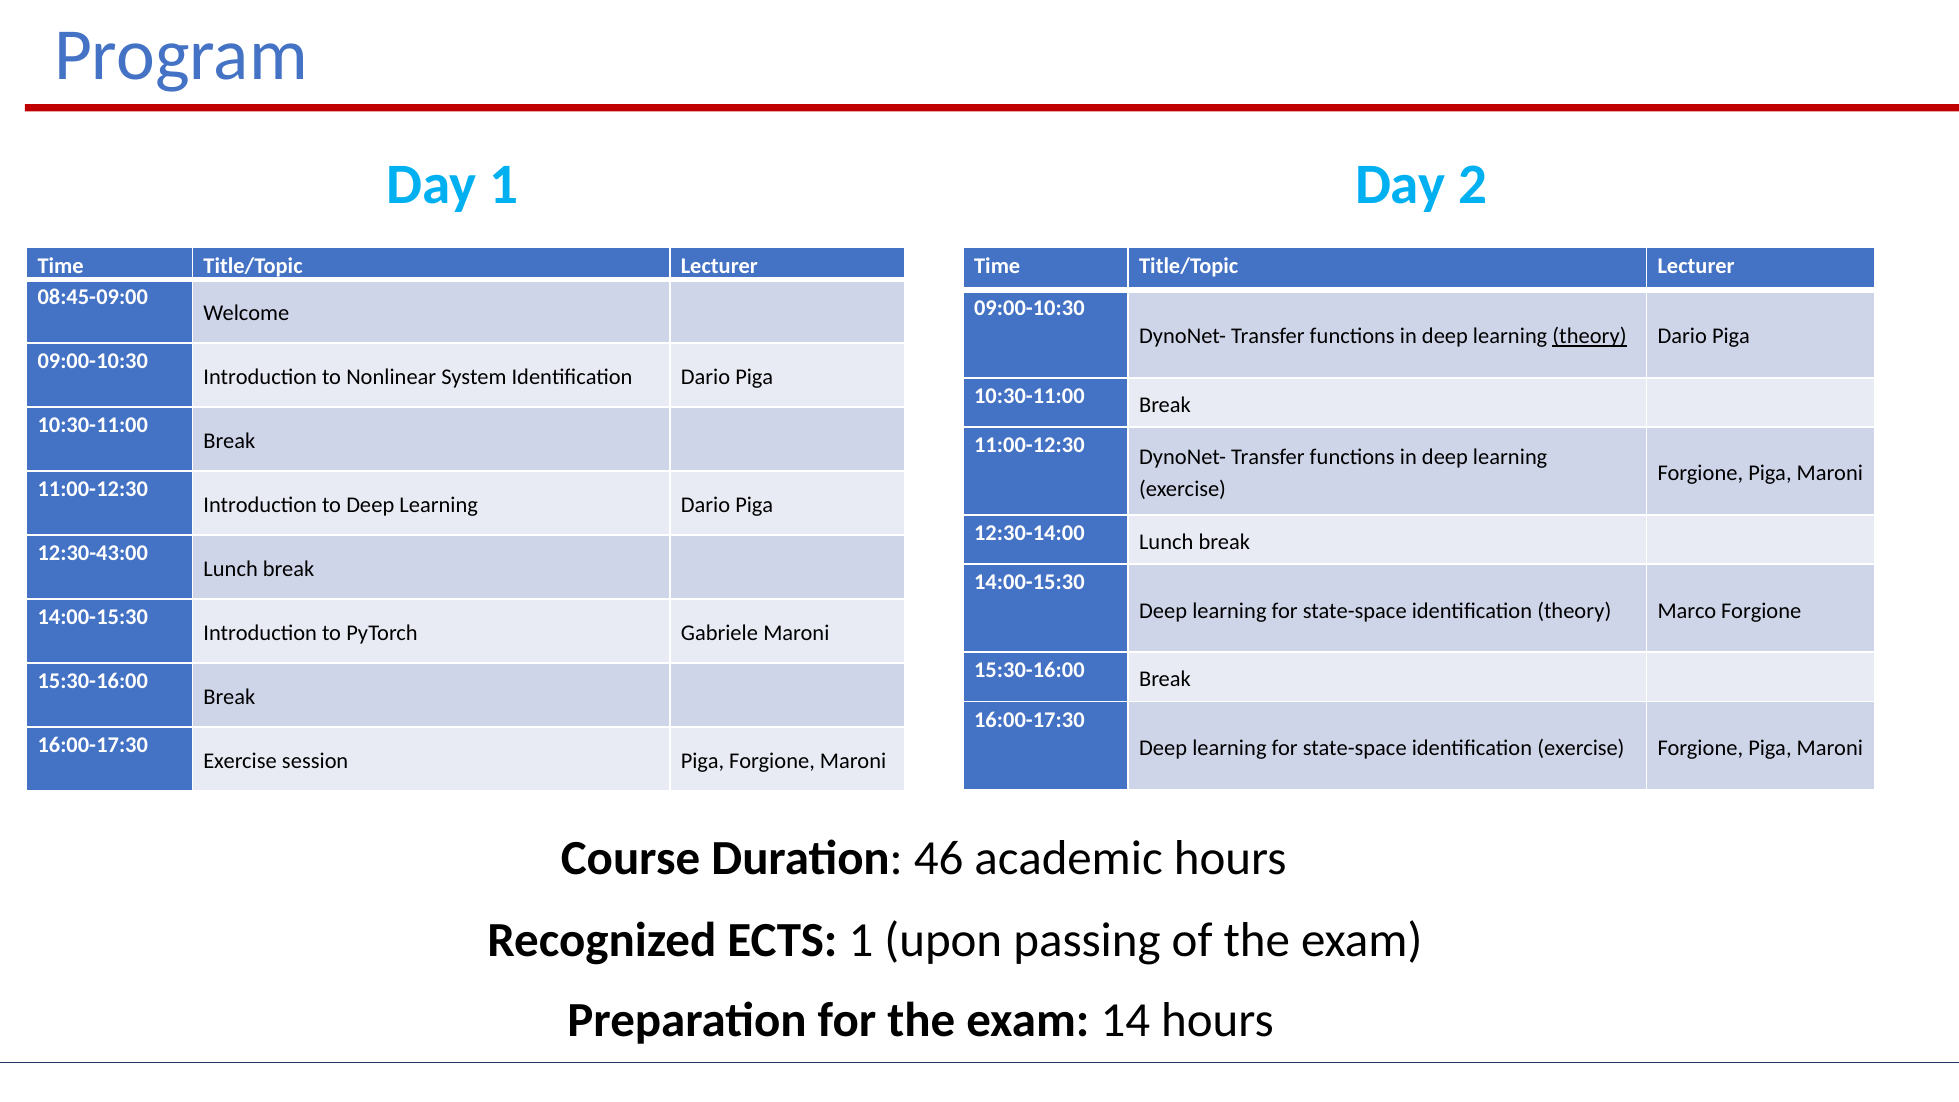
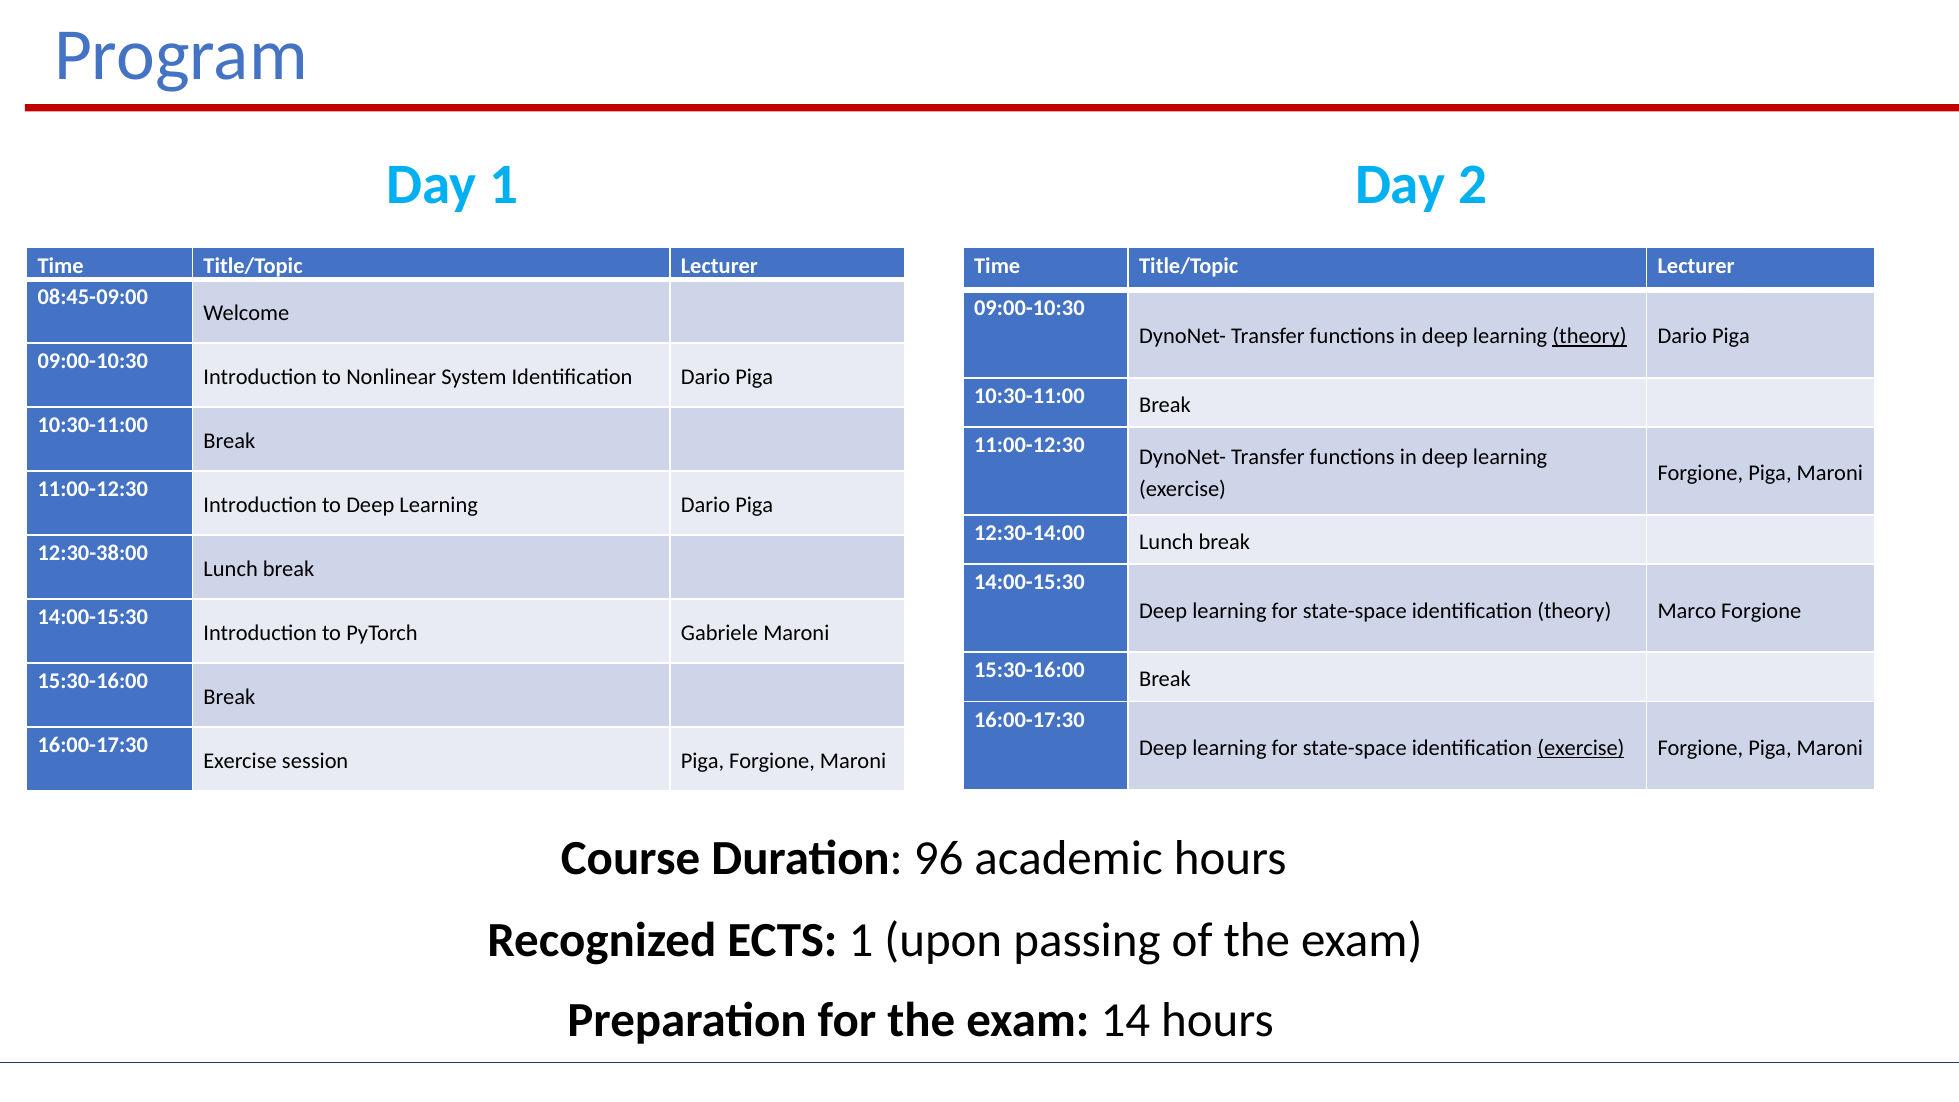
12:30-43:00: 12:30-43:00 -> 12:30-38:00 (93, 553)
exercise underline: none -> present (1581, 748)
46: 46 -> 96 (939, 858)
